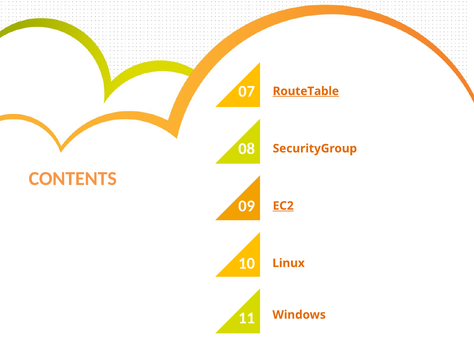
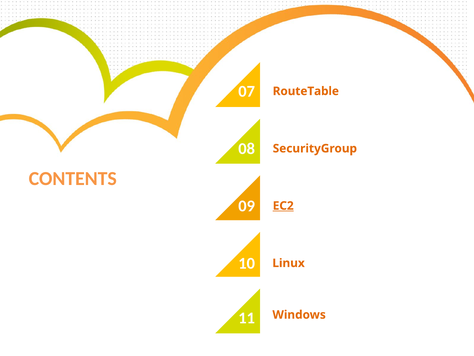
RouteTable underline: present -> none (306, 91)
